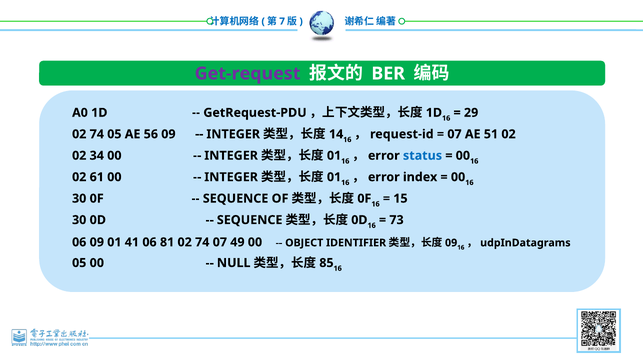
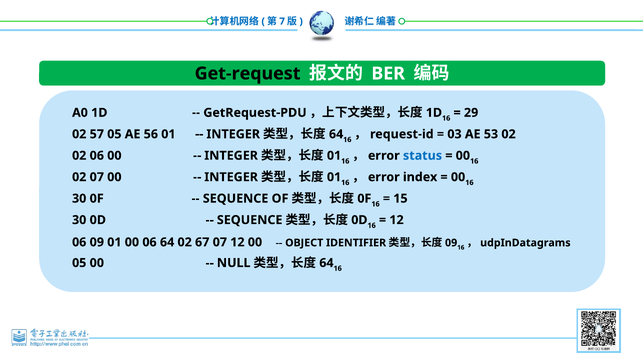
Get-request colour: purple -> black (248, 73)
07: 07 -> 03 (455, 134)
51: 51 -> 53 (491, 134)
74: 74 -> 57 (97, 134)
56 09: 09 -> 01 (168, 134)
14: 14 -> 64 (336, 134)
02 34: 34 -> 06 (97, 155)
02 61: 61 -> 07 (97, 177)
73: 73 -> 12 (397, 220)
01 41: 41 -> 00 (132, 242)
06 81: 81 -> 64 (167, 242)
74: 74 -> 67 (202, 242)
07 49: 49 -> 12 (237, 242)
85: 85 -> 64 (326, 263)
